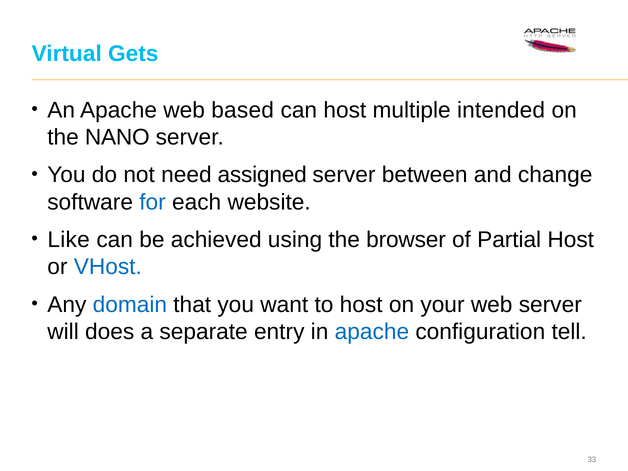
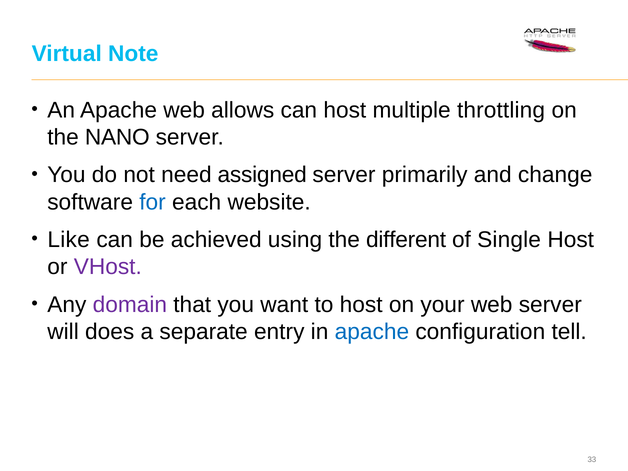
Gets: Gets -> Note (133, 54)
based: based -> allows (243, 110)
intended: intended -> throttling (501, 110)
between: between -> primarily (425, 175)
browser: browser -> different (406, 240)
Partial: Partial -> Single (509, 240)
VHost colour: blue -> purple (108, 267)
domain colour: blue -> purple (130, 305)
